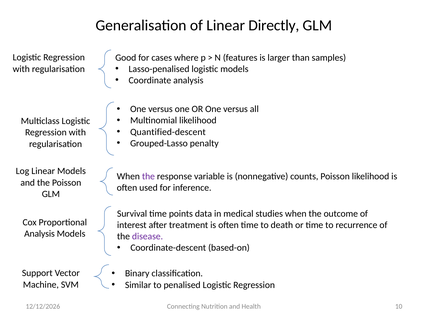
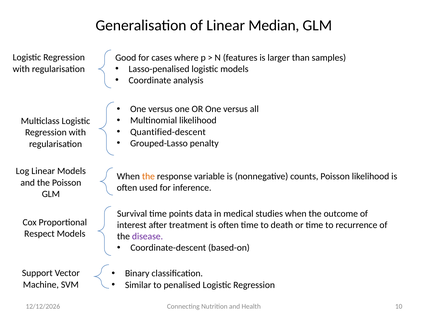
Directly: Directly -> Median (274, 25)
the colour: purple -> orange (148, 176)
Analysis: Analysis -> Respect (39, 234)
